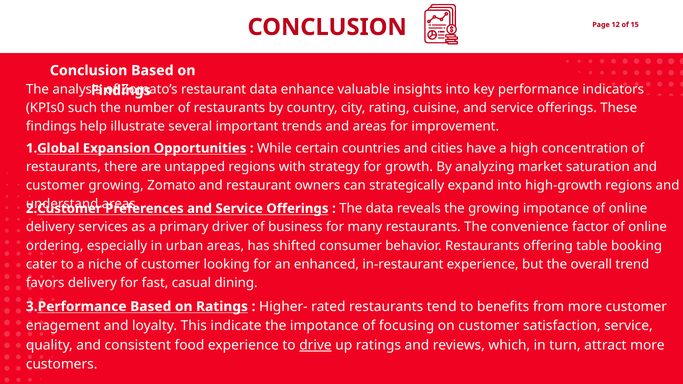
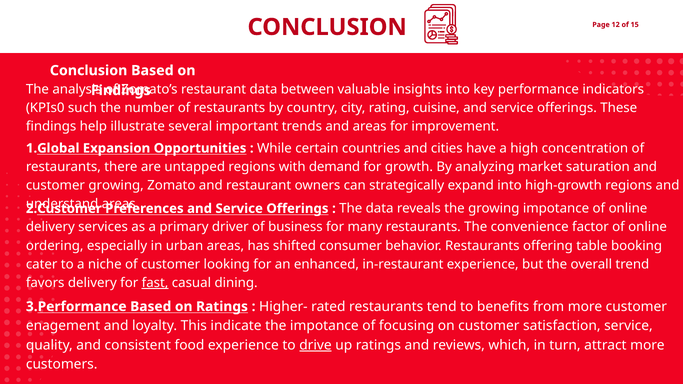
enhance: enhance -> between (308, 89)
strategy: strategy -> demand (335, 167)
fast underline: none -> present (155, 283)
